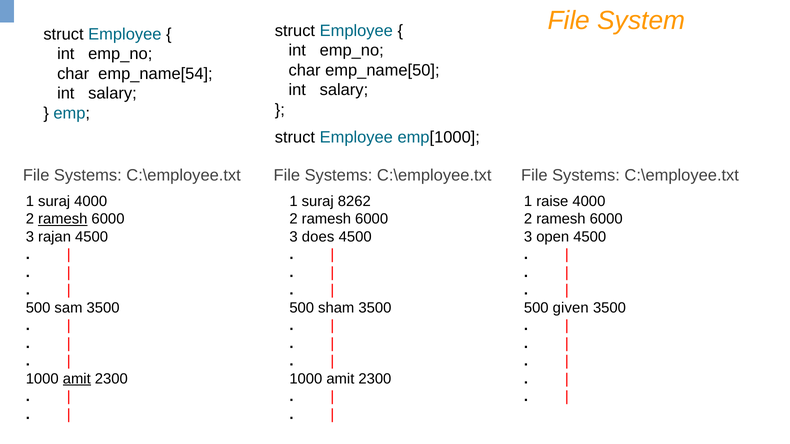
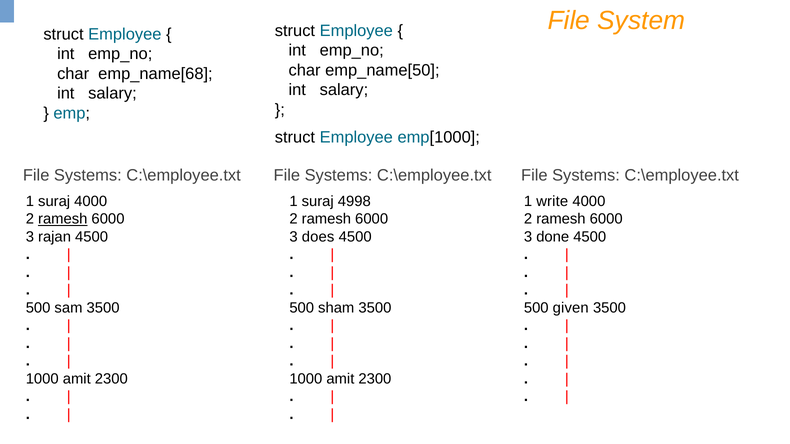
emp_name[54: emp_name[54 -> emp_name[68 (155, 74)
8262: 8262 -> 4998 (354, 201)
raise: raise -> write (552, 201)
open: open -> done (553, 237)
amit underline: present -> none (77, 379)
